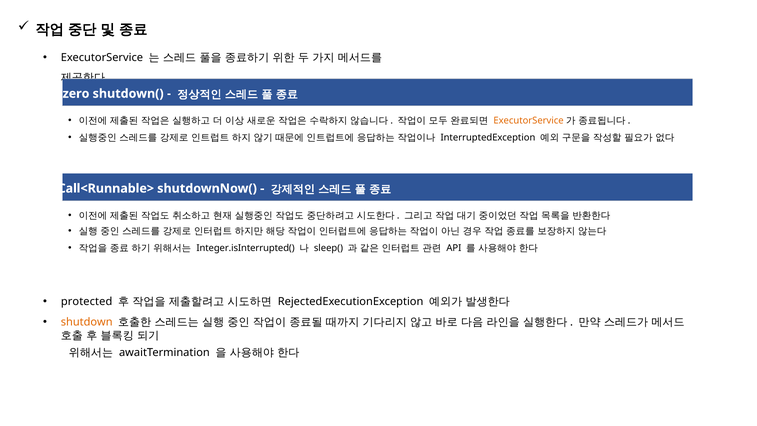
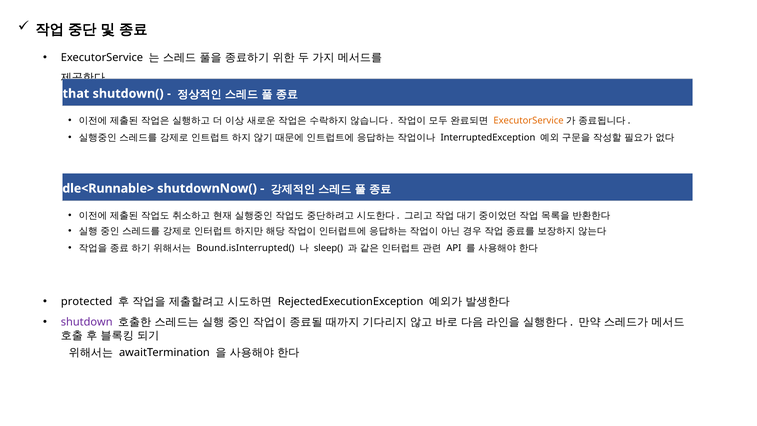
zero: zero -> that (76, 94)
Call<Runnable>: Call<Runnable> -> Idle<Runnable> (106, 188)
Integer.isInterrupted(: Integer.isInterrupted( -> Bound.isInterrupted( (245, 248)
shutdown colour: orange -> purple (87, 322)
